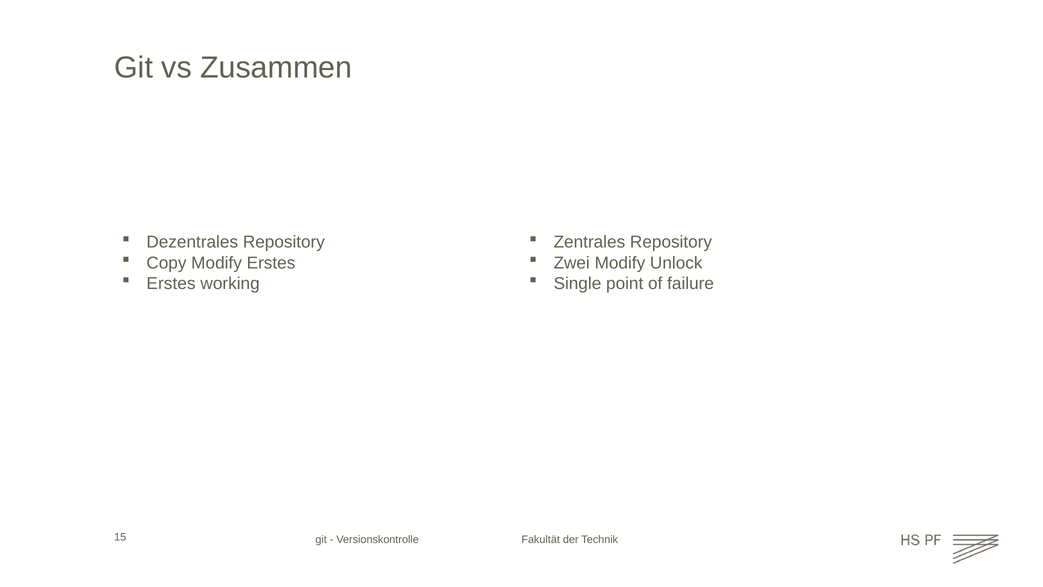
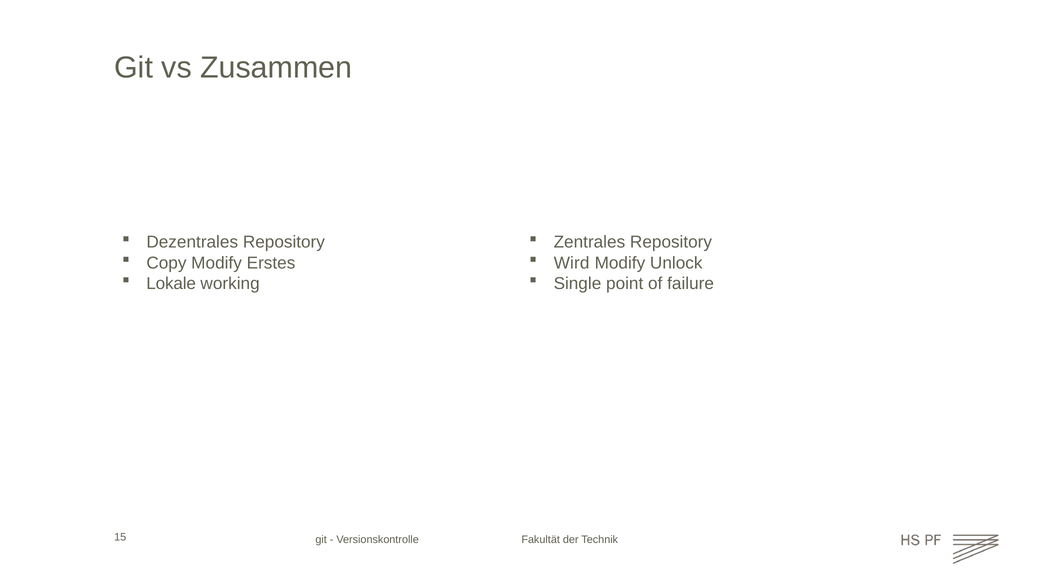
Zwei: Zwei -> Wird (572, 263)
Erstes: Erstes -> Lokale (171, 283)
